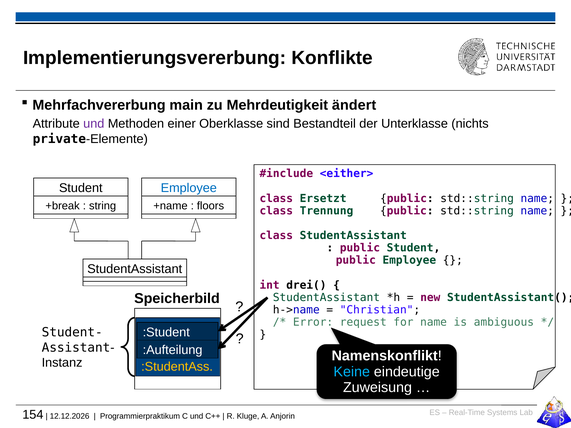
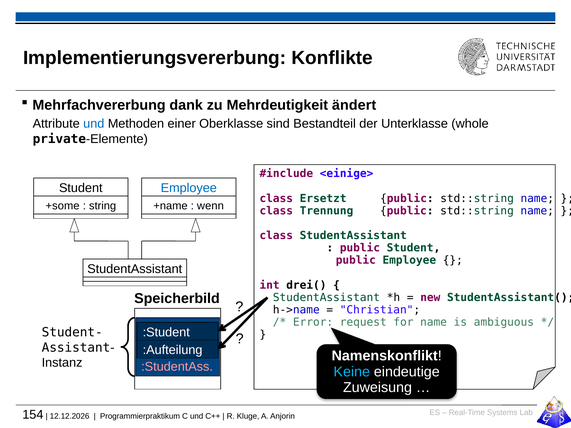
main: main -> dank (186, 105)
und colour: purple -> blue (94, 124)
nichts: nichts -> whole (470, 124)
<either>: <either> -> <einige> (347, 174)
+break: +break -> +some (63, 206)
floors: floors -> wenn (210, 206)
:StudentAss colour: yellow -> pink (177, 367)
